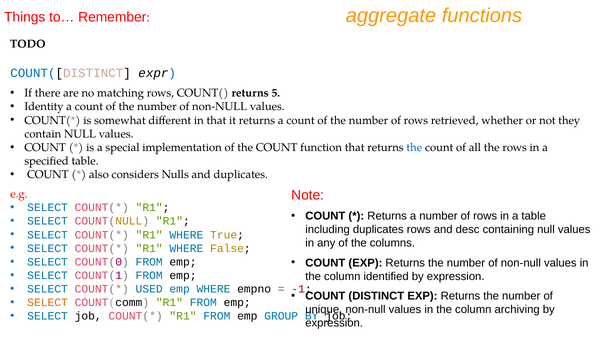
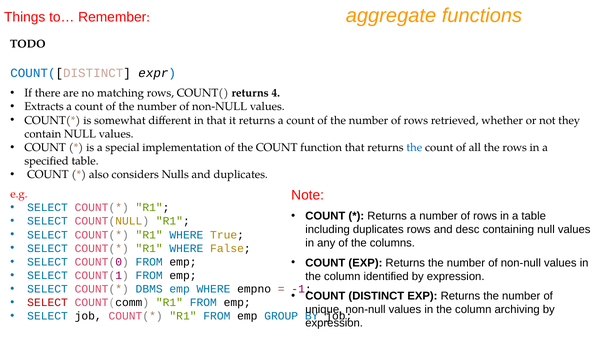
5: 5 -> 4 (276, 93)
Identity: Identity -> Extracts (44, 107)
USED: USED -> DBMS (149, 289)
SELECT colour: orange -> red (48, 302)
